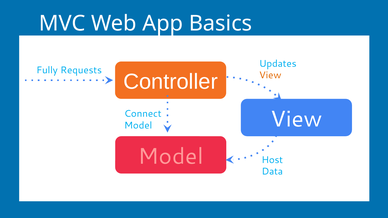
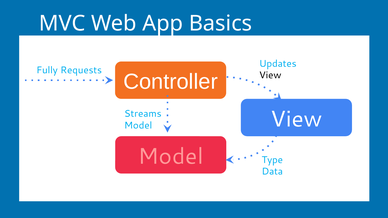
View colour: orange -> black (270, 75)
Connect: Connect -> Streams (143, 114)
Host: Host -> Type (272, 160)
